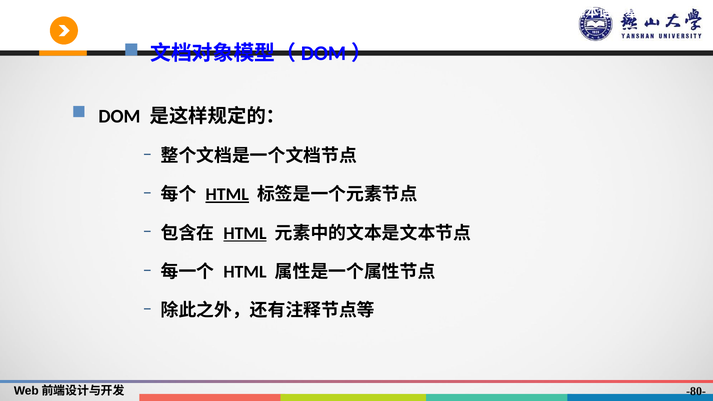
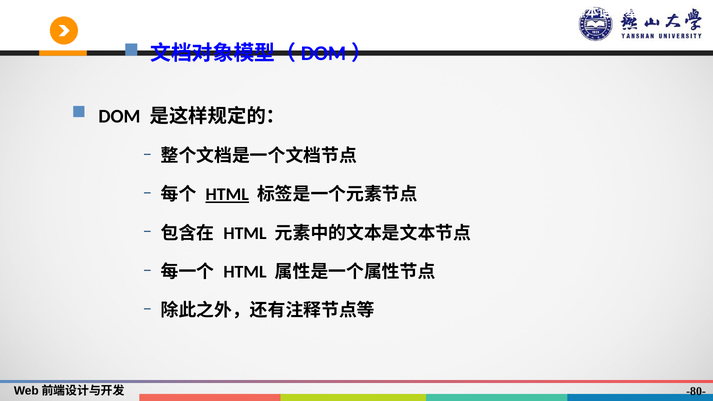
HTML underline: present -> none (245, 233)
